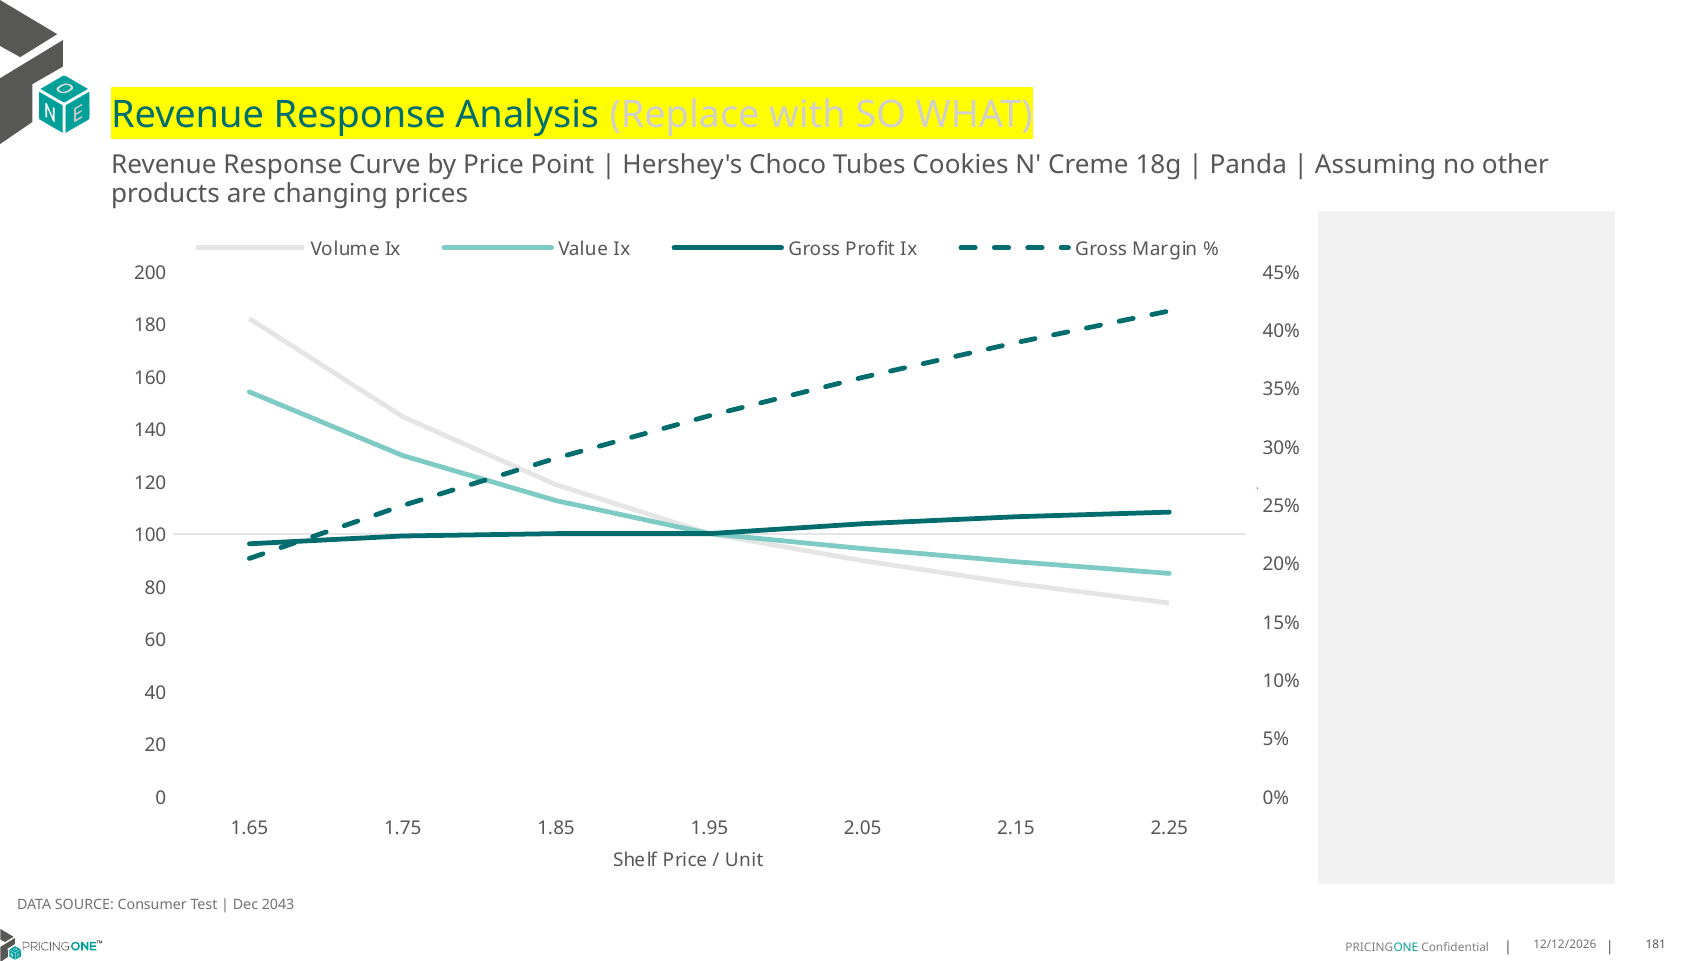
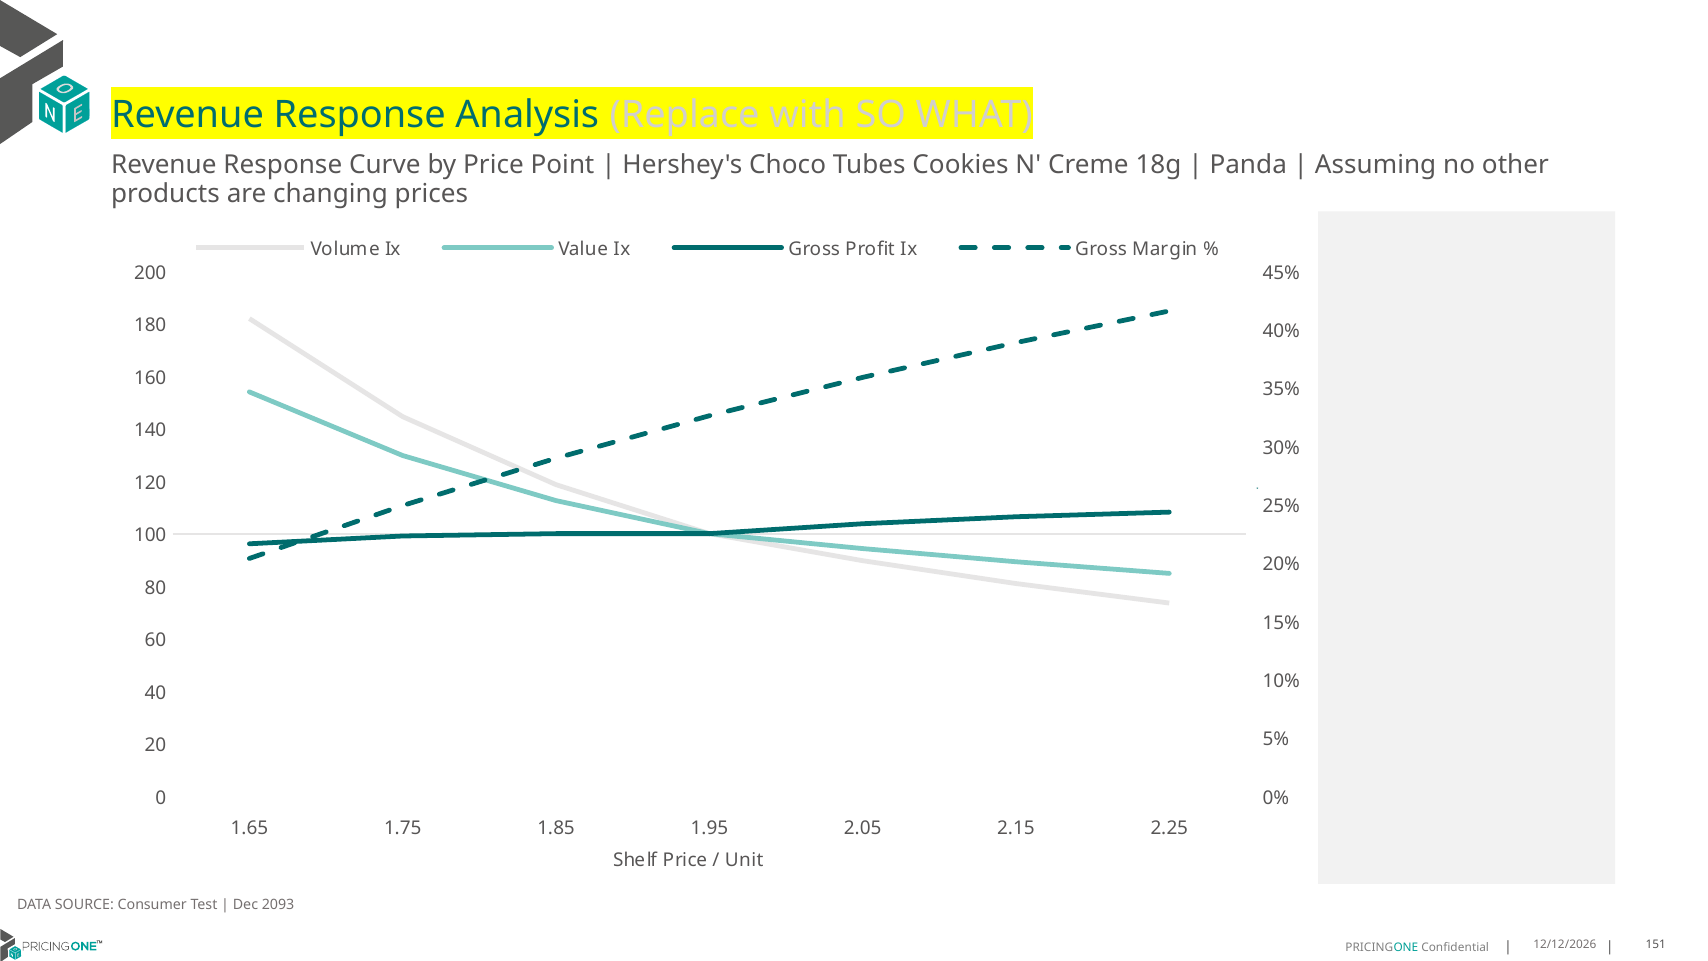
2043: 2043 -> 2093 (278, 905)
181: 181 -> 151 (1656, 945)
